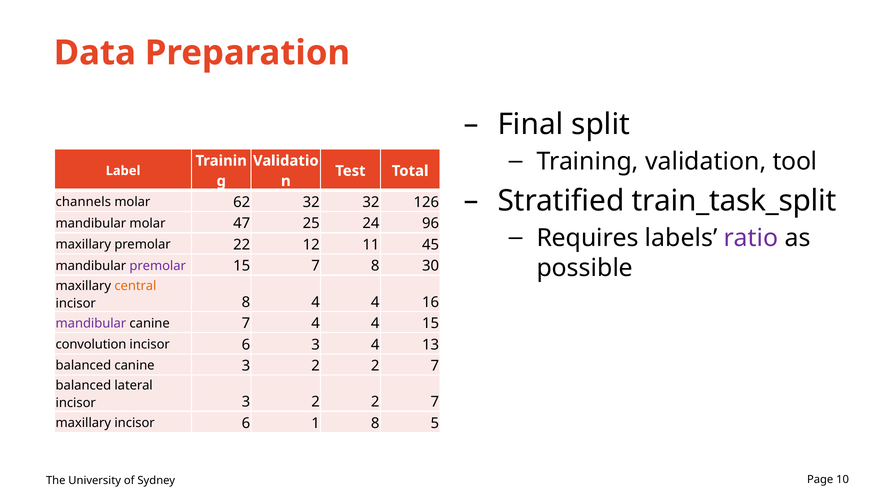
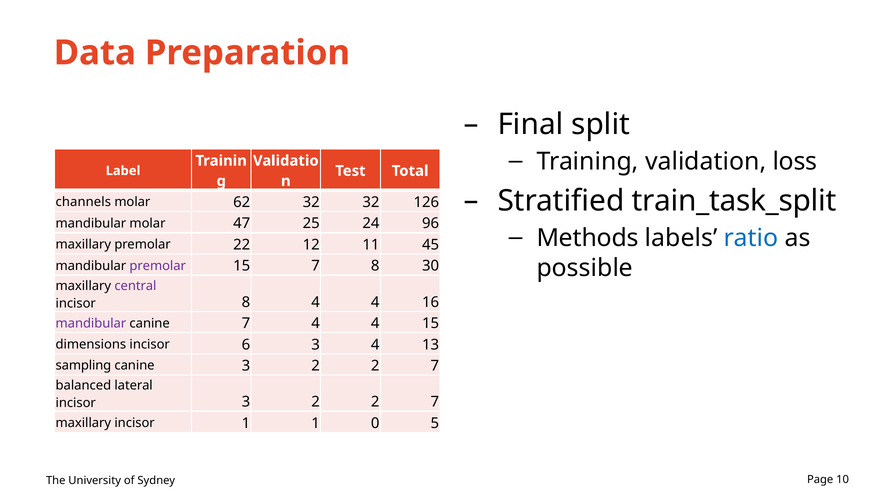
tool: tool -> loss (795, 162)
Requires: Requires -> Methods (588, 238)
ratio colour: purple -> blue (751, 238)
central colour: orange -> purple (135, 286)
convolution: convolution -> dimensions (91, 345)
balanced: balanced -> sampling (83, 366)
maxillary incisor 6: 6 -> 1 (246, 424)
1 8: 8 -> 0 (375, 424)
